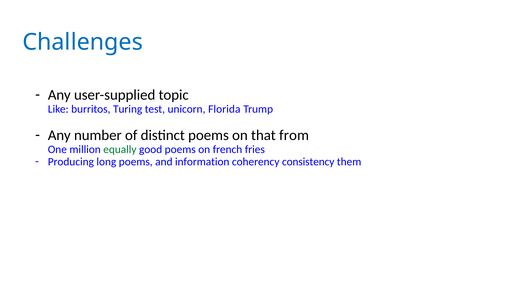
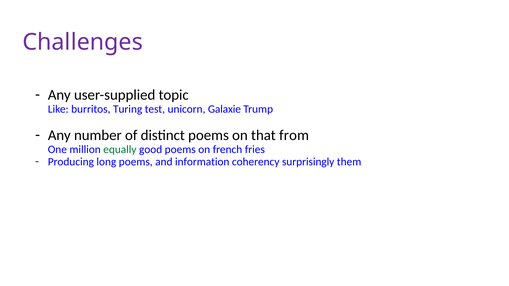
Challenges colour: blue -> purple (83, 42)
Florida: Florida -> Galaxie (224, 109)
consistency: consistency -> surprisingly (308, 162)
